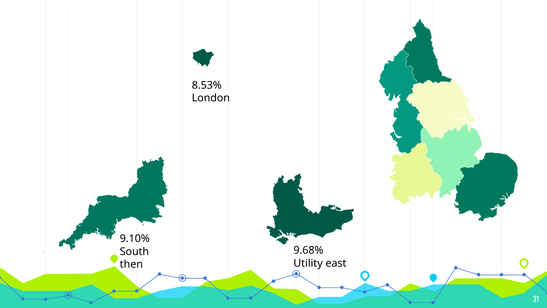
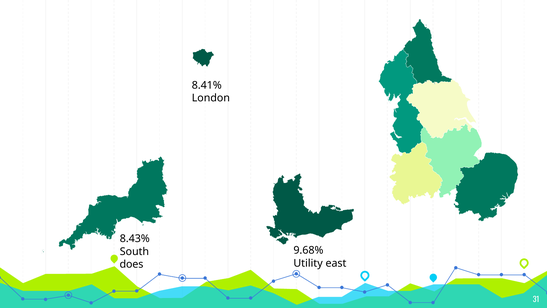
8.53%: 8.53% -> 8.41% (207, 85)
9.10%: 9.10% -> 8.43% (135, 239)
then: then -> does (131, 264)
